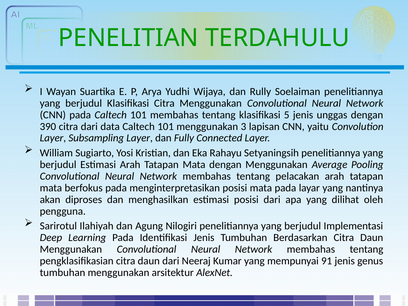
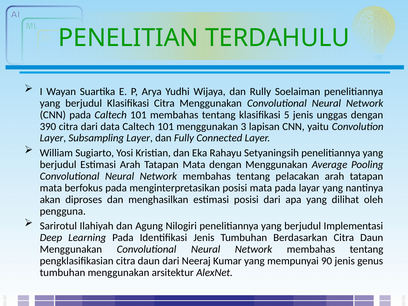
91: 91 -> 90 (327, 261)
